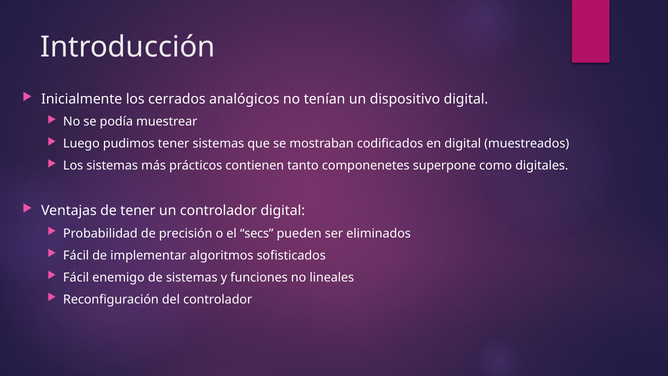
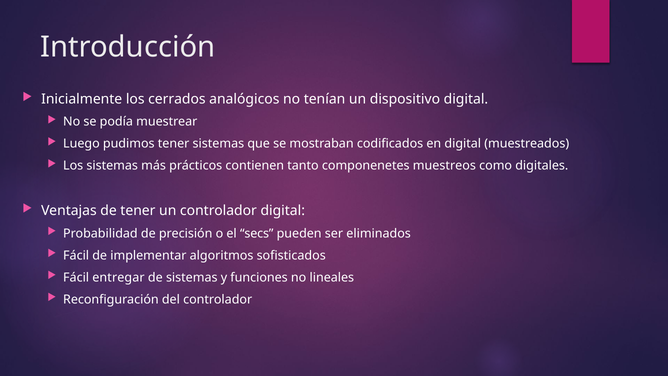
superpone: superpone -> muestreos (444, 166)
enemigo: enemigo -> entregar (118, 277)
